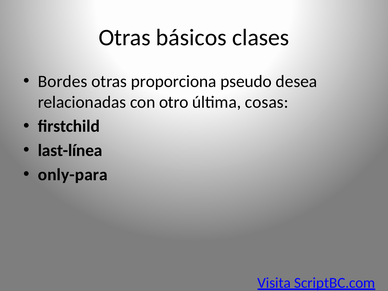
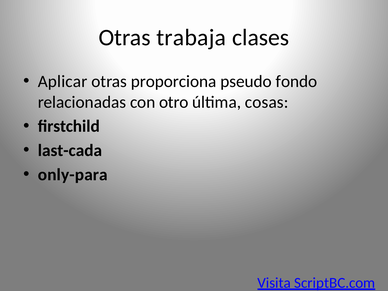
básicos: básicos -> trabaja (191, 38)
Bordes: Bordes -> Aplicar (63, 81)
desea: desea -> fondo (297, 81)
last-línea: last-línea -> last-cada (70, 150)
